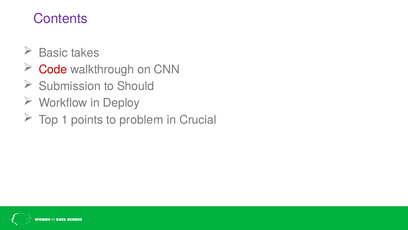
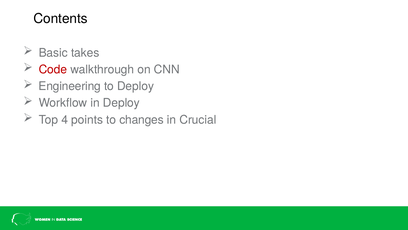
Contents colour: purple -> black (61, 19)
Submission: Submission -> Engineering (70, 86)
to Should: Should -> Deploy (136, 86)
1: 1 -> 4 (65, 120)
problem: problem -> changes (142, 120)
